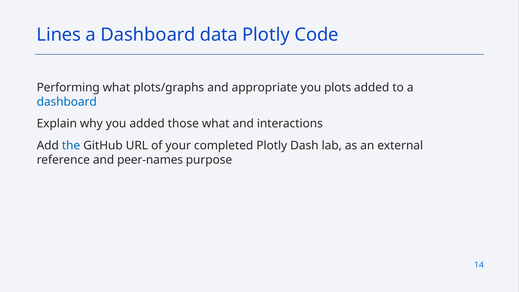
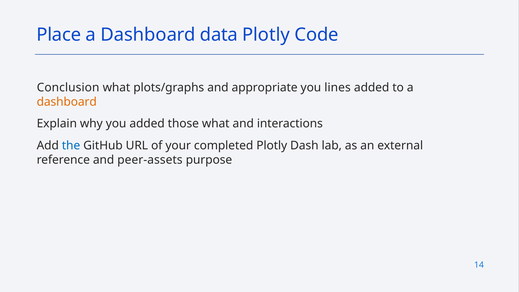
Lines: Lines -> Place (59, 35)
Performing: Performing -> Conclusion (68, 88)
plots: plots -> lines (338, 88)
dashboard colour: blue -> orange (67, 102)
peer-names: peer-names -> peer-assets (150, 160)
